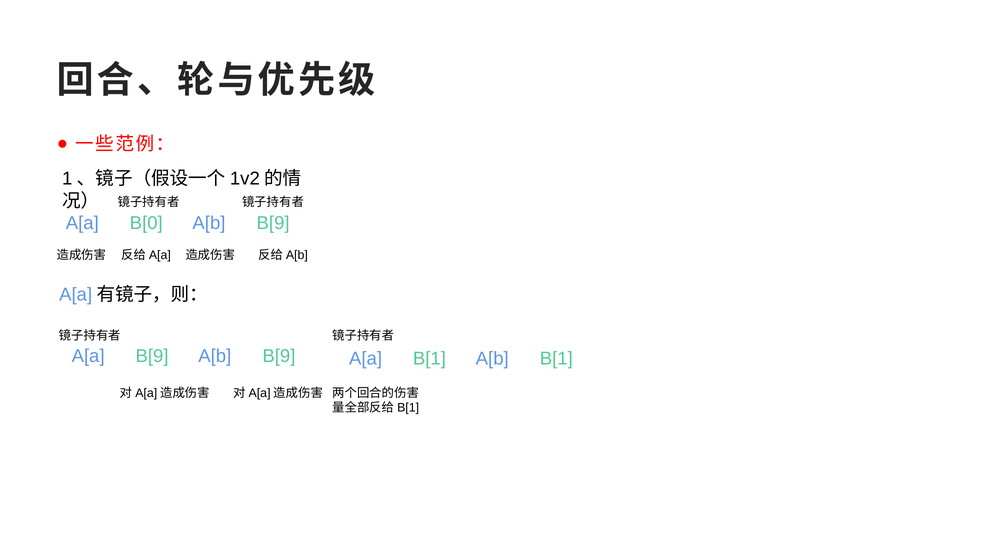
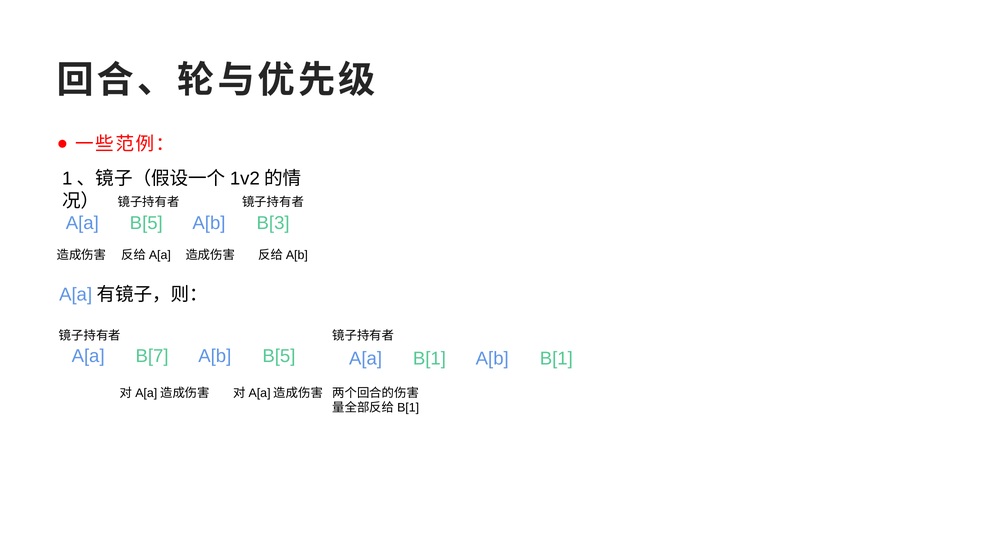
A[a B[0: B[0 -> B[5 (146, 223)
B[9: B[9 -> B[3 (273, 223)
A[a B[9: B[9 -> B[7 (152, 356)
B[9: B[9 -> B[5 (279, 356)
